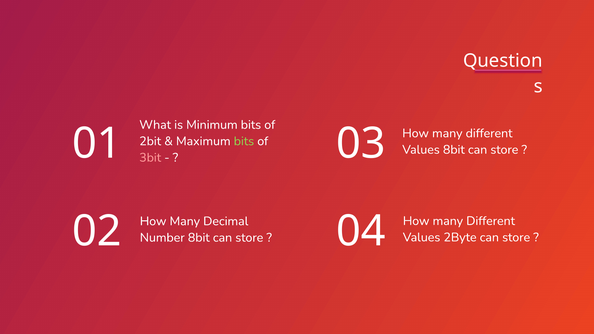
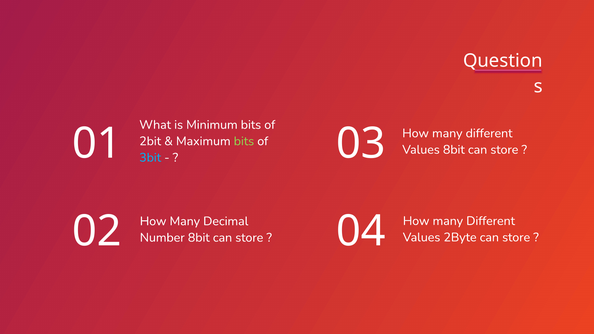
3bit colour: pink -> light blue (150, 158)
